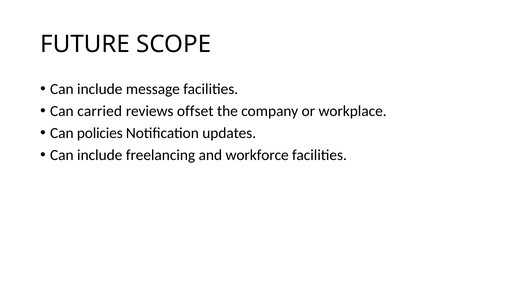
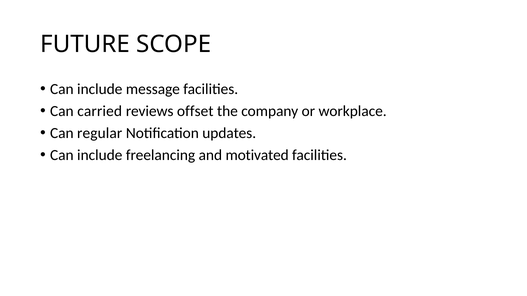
policies: policies -> regular (100, 133)
workforce: workforce -> motivated (257, 155)
